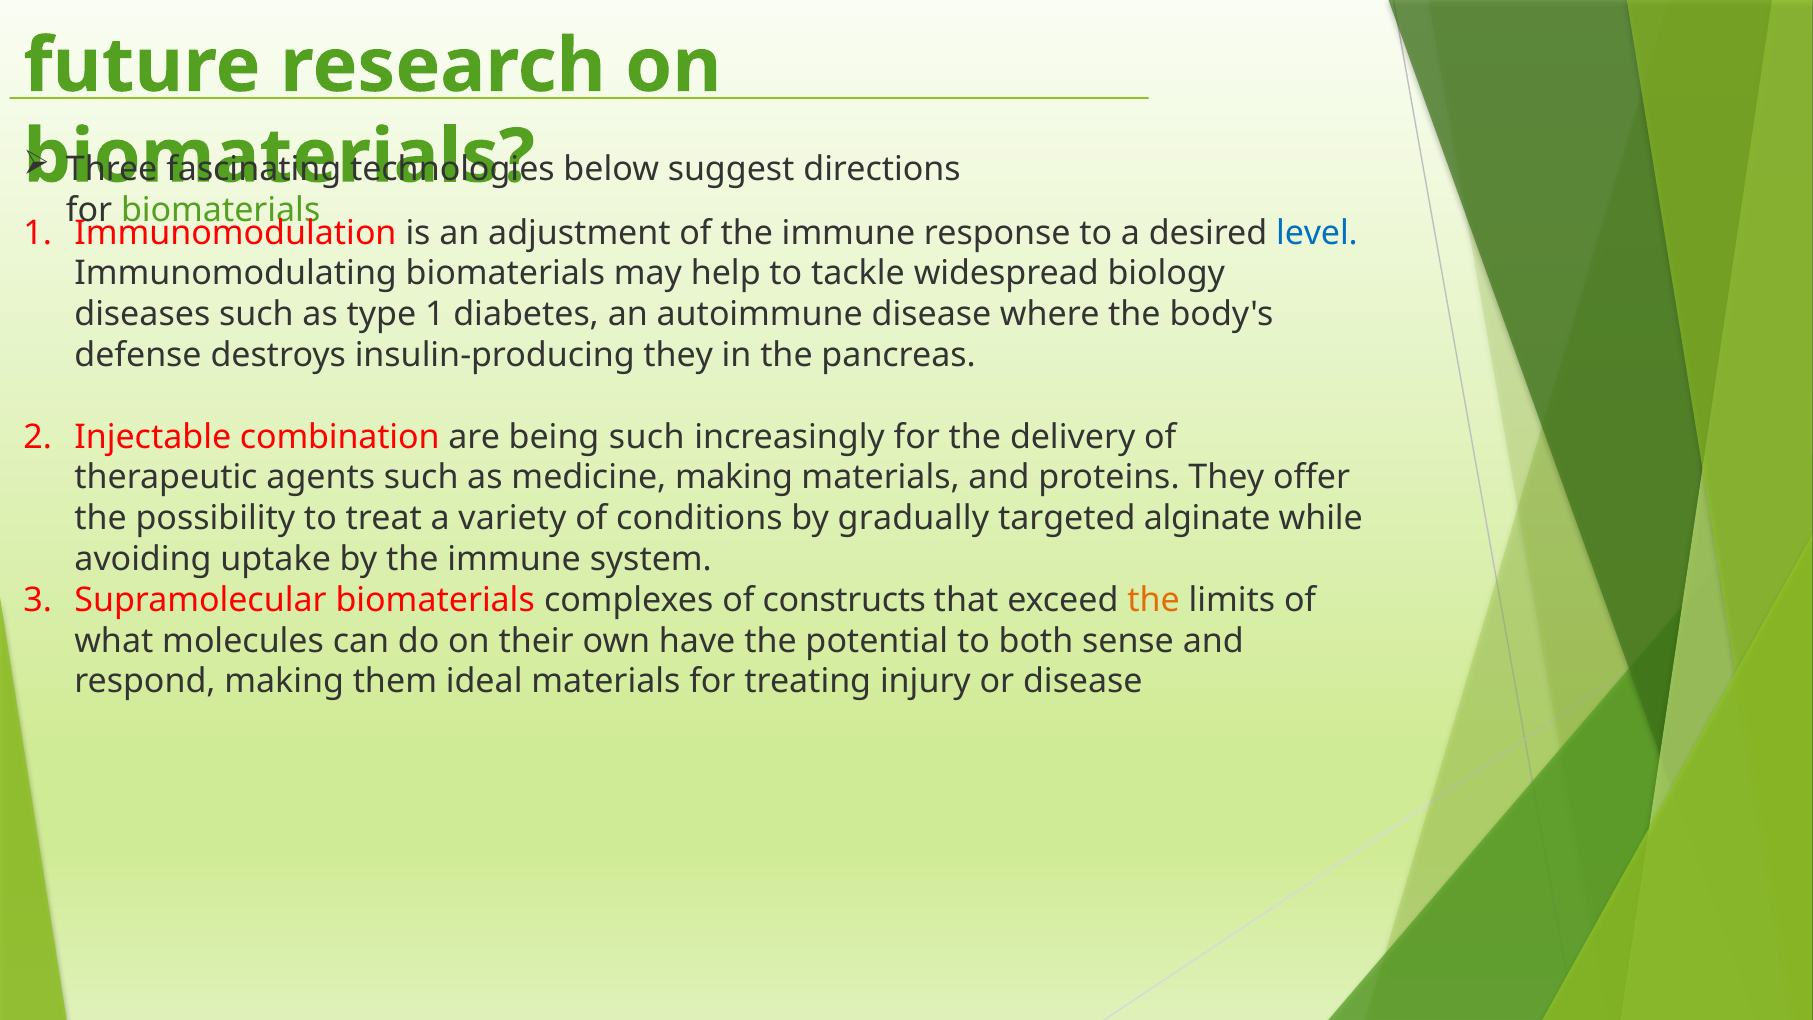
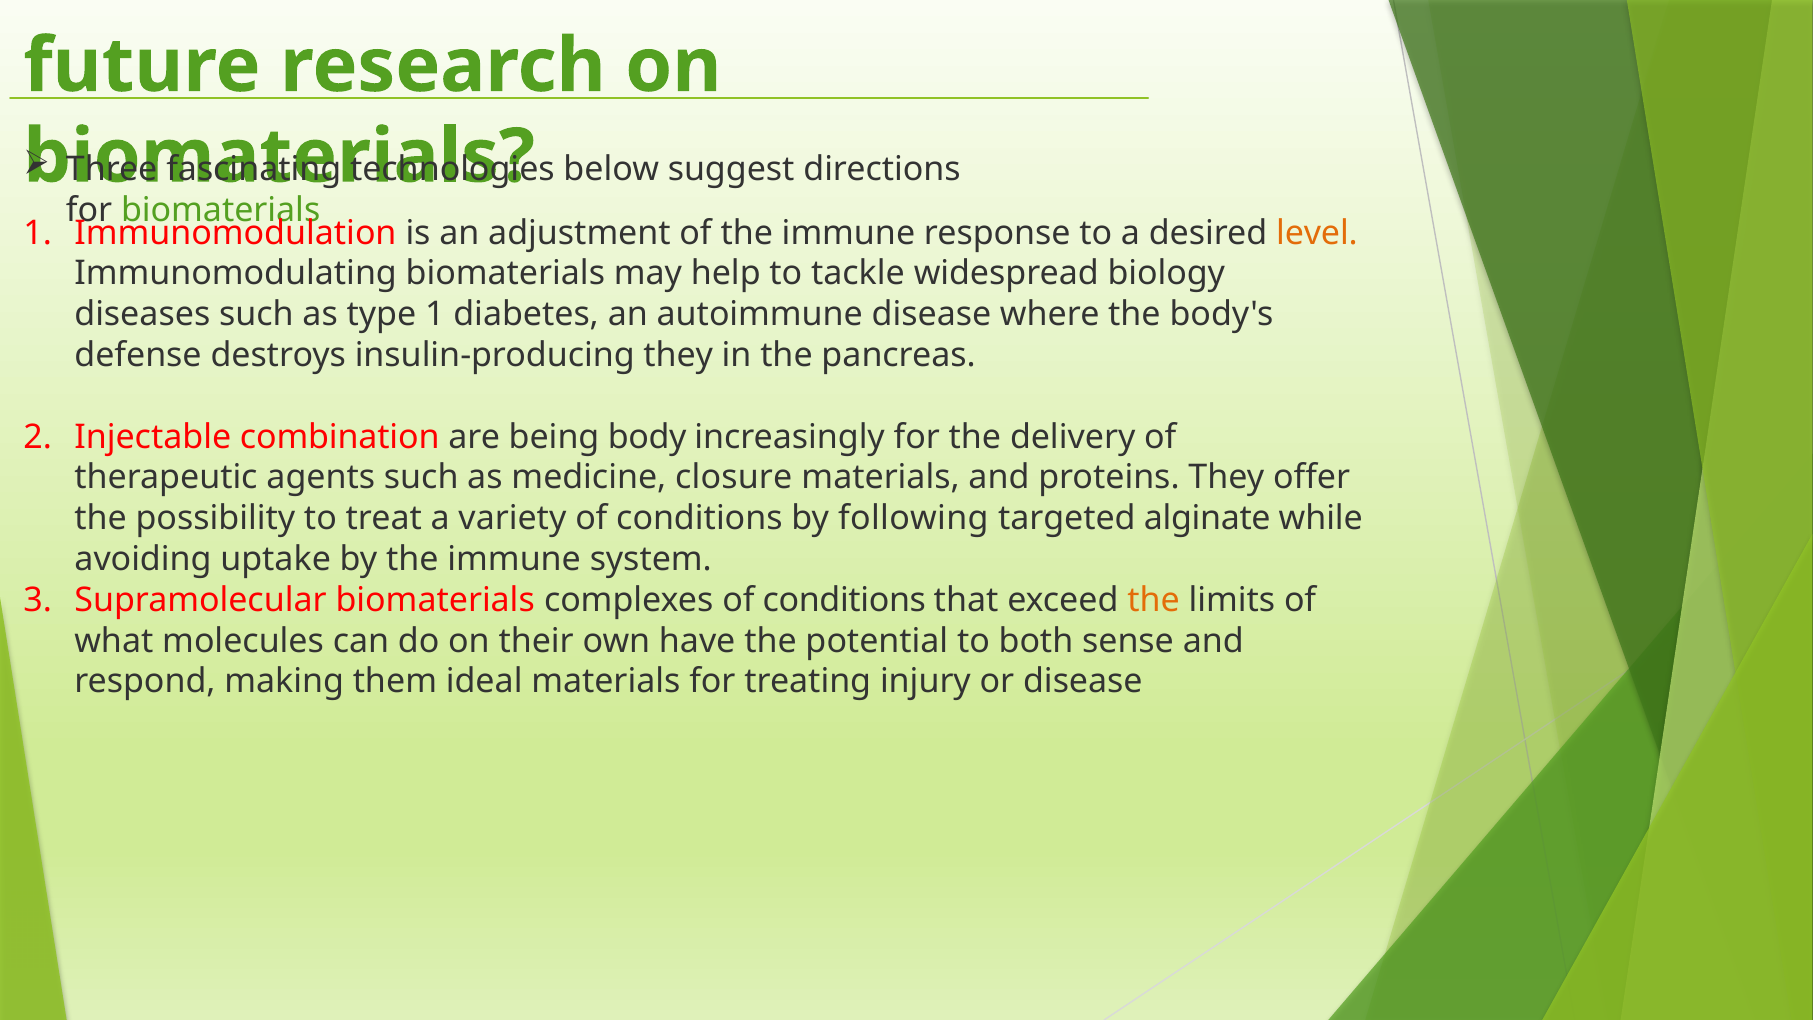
level colour: blue -> orange (1317, 233)
being such: such -> body (647, 437)
medicine making: making -> closure (734, 478)
gradually: gradually -> following (913, 518)
complexes of constructs: constructs -> conditions (844, 600)
